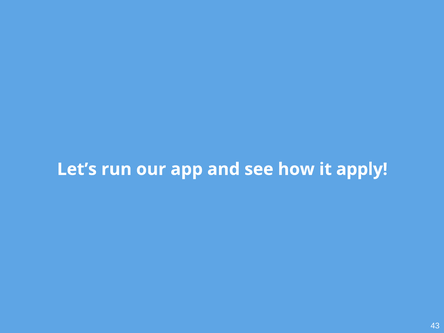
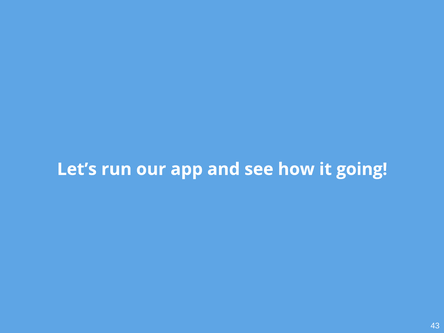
apply: apply -> going (362, 169)
